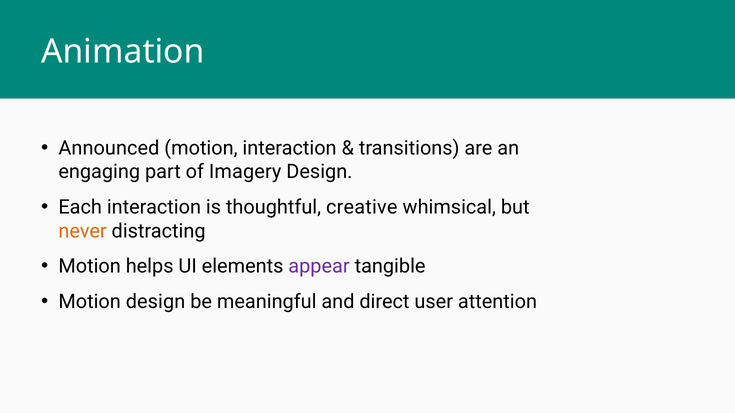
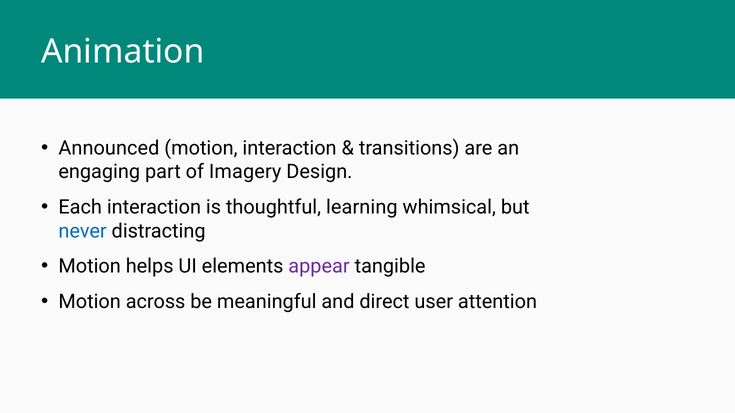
creative: creative -> learning (362, 207)
never colour: orange -> blue (83, 231)
Motion design: design -> across (156, 302)
